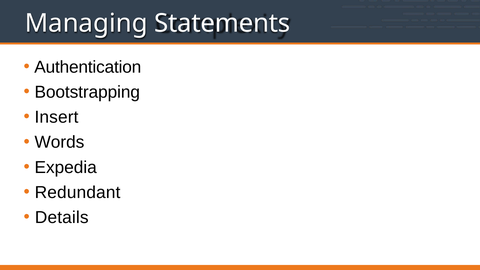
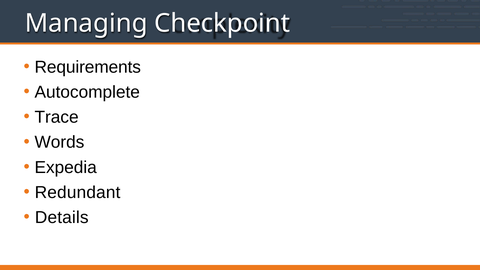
Statements: Statements -> Checkpoint (222, 23)
Authentication: Authentication -> Requirements (88, 67)
Bootstrapping: Bootstrapping -> Autocomplete (87, 92)
Insert: Insert -> Trace (57, 117)
